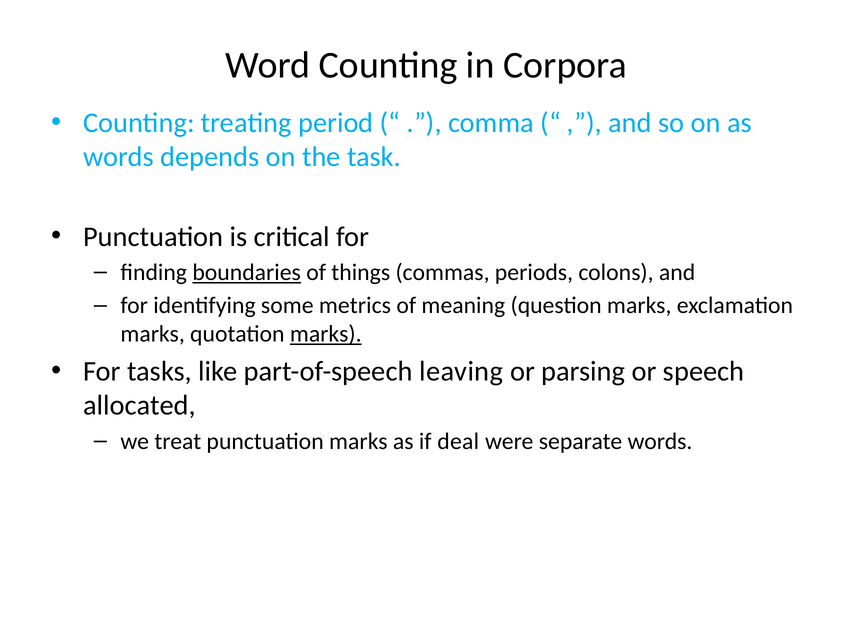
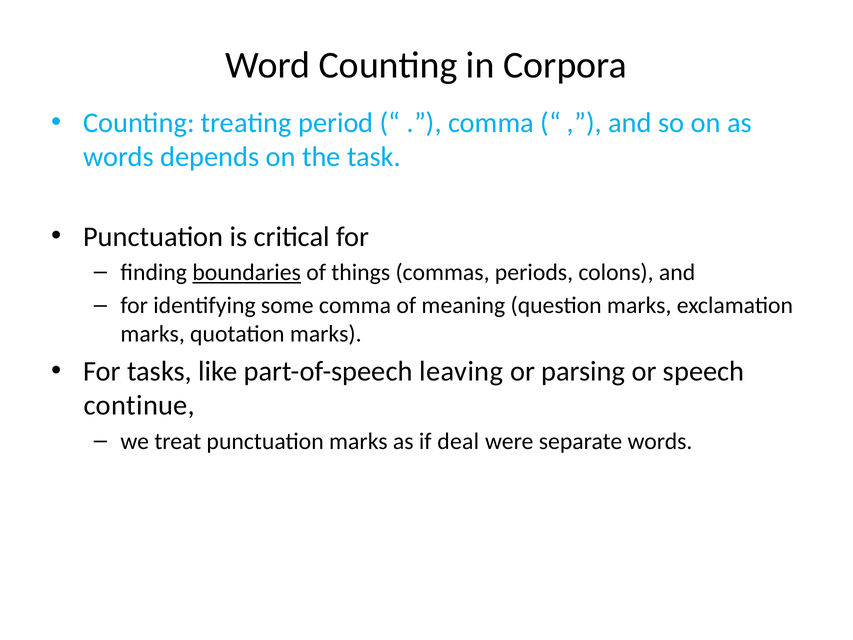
some metrics: metrics -> comma (355, 305)
marks underline: present -> none (326, 334)
allocated: allocated -> continue (139, 405)
